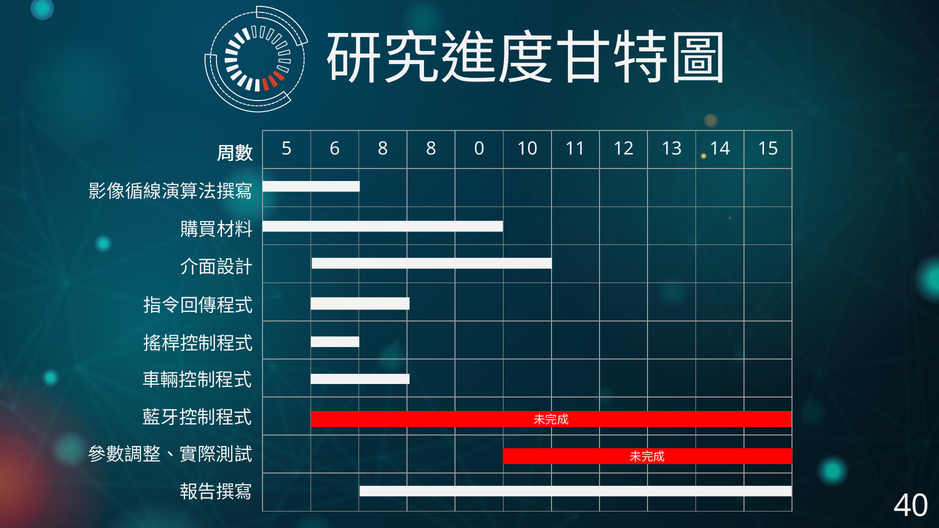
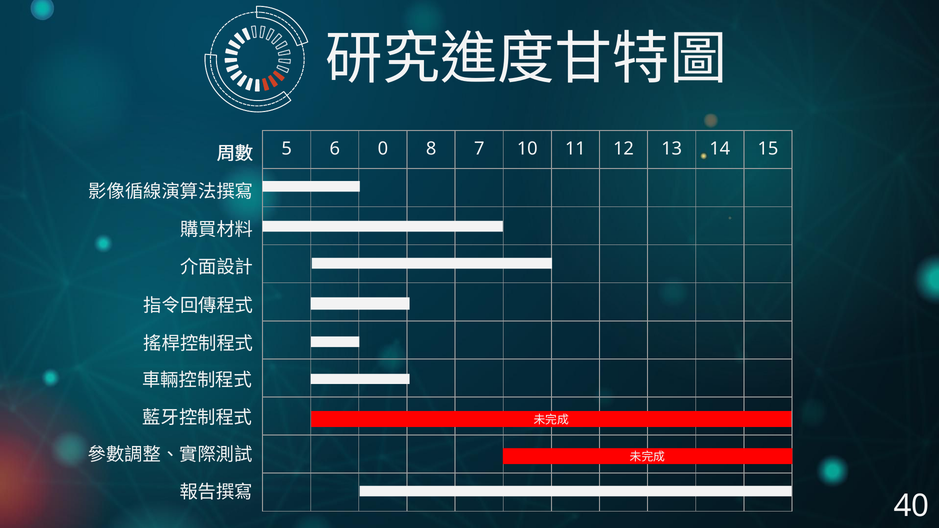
6 8: 8 -> 0 (383, 149)
0: 0 -> 7 (479, 149)
